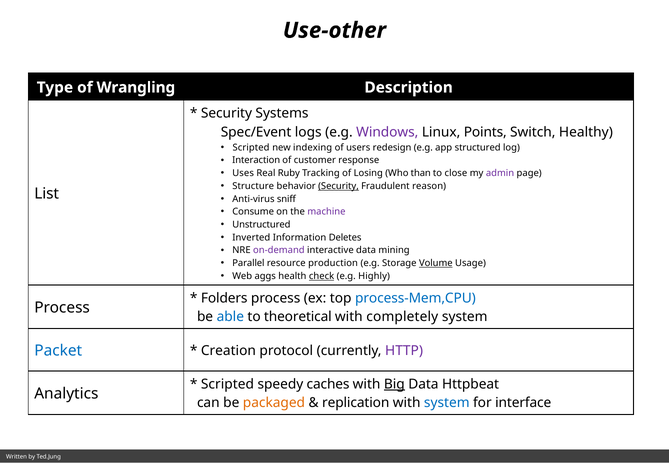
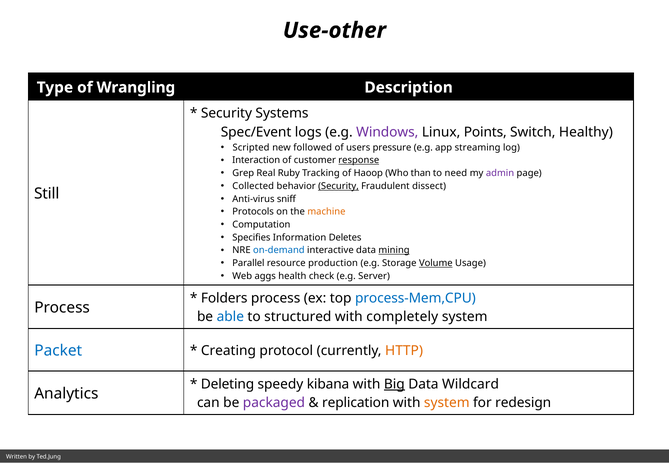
indexing: indexing -> followed (313, 148)
redesign: redesign -> pressure (392, 148)
structured: structured -> streaming (478, 148)
response underline: none -> present (359, 160)
Uses: Uses -> Grep (243, 173)
Losing: Losing -> Haoop (368, 173)
close: close -> need (456, 173)
Structure: Structure -> Collected (253, 186)
reason: reason -> dissect (429, 186)
List: List -> Still (47, 194)
Consume: Consume -> Protocols (253, 212)
machine colour: purple -> orange (326, 212)
Unstructured: Unstructured -> Computation (261, 225)
Inverted: Inverted -> Specifies (251, 238)
on-demand colour: purple -> blue (279, 250)
mining underline: none -> present (394, 250)
check underline: present -> none (322, 276)
Highly: Highly -> Server (374, 276)
theoretical: theoretical -> structured (298, 317)
Creation: Creation -> Creating (228, 351)
HTTP colour: purple -> orange (404, 351)
Scripted: Scripted -> Deleting (228, 384)
caches: caches -> kibana (328, 384)
Httpbeat: Httpbeat -> Wildcard (471, 384)
packaged colour: orange -> purple (274, 403)
system colour: blue -> orange (447, 403)
interface: interface -> redesign (523, 403)
